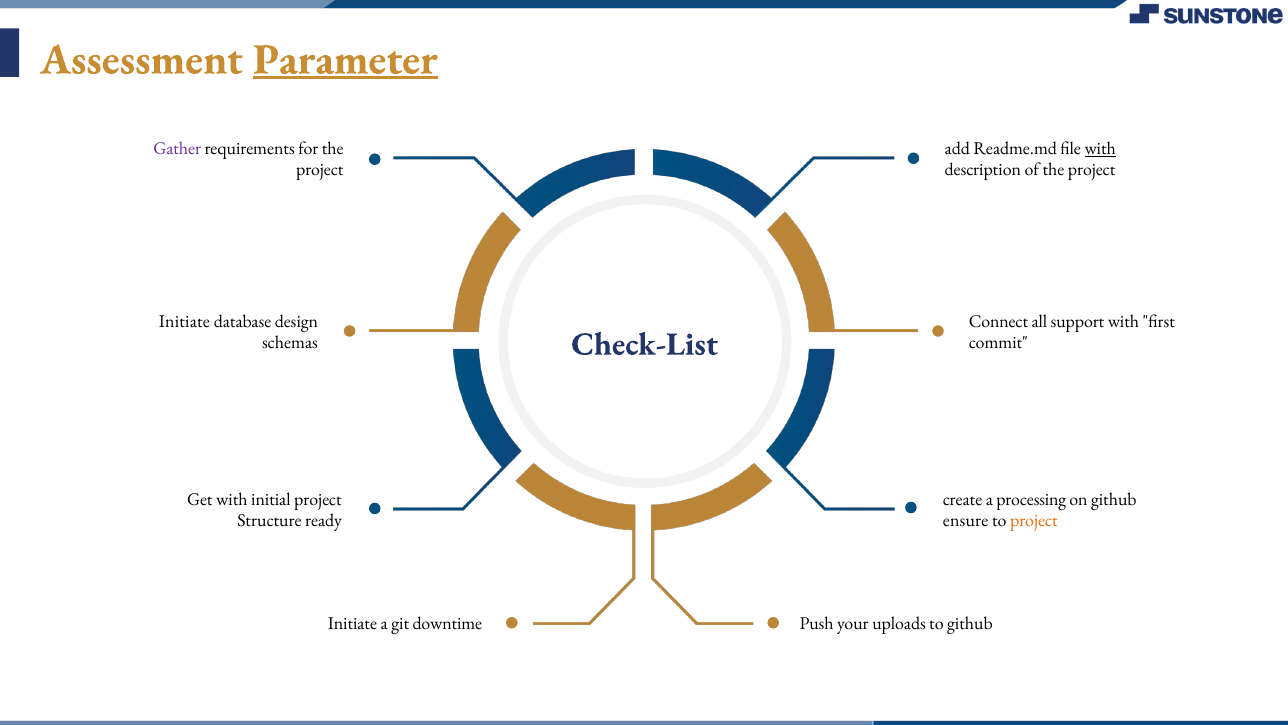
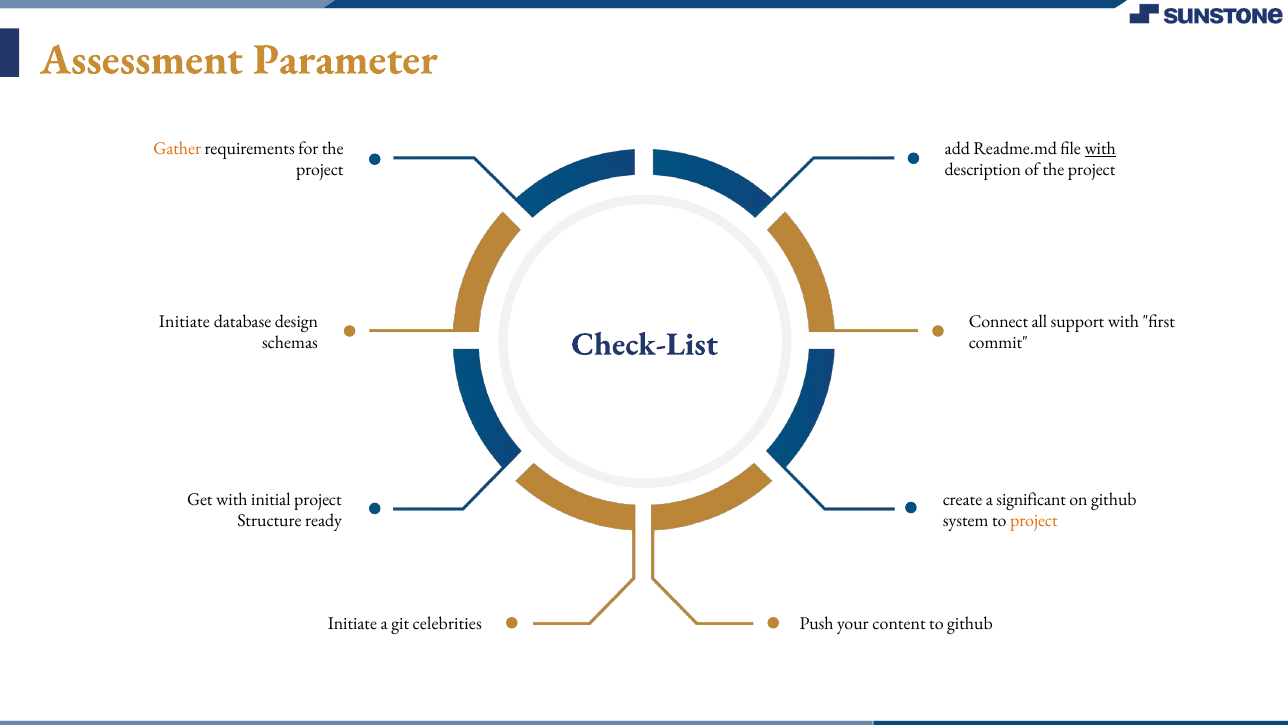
Parameter underline: present -> none (345, 59)
Gather colour: purple -> orange (177, 148)
processing: processing -> significant (1031, 499)
ensure: ensure -> system (966, 520)
downtime: downtime -> celebrities (447, 624)
uploads: uploads -> content (899, 624)
